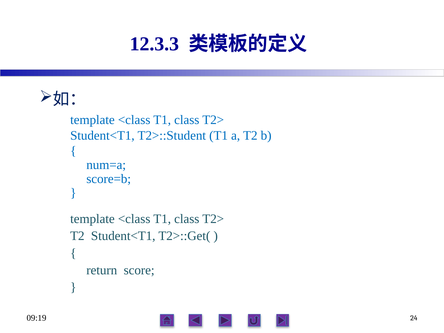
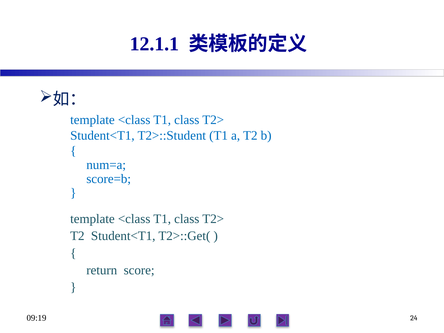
12.3.3: 12.3.3 -> 12.1.1 (154, 44)
